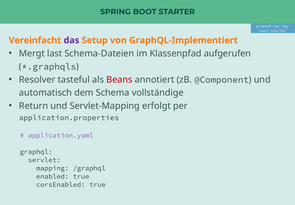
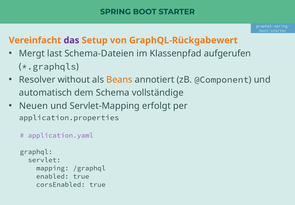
GraphQL-Implementiert: GraphQL-Implementiert -> GraphQL-Rückgabewert (183, 40)
tasteful: tasteful -> without (74, 79)
Beans colour: red -> orange (119, 79)
Return: Return -> Neuen (33, 105)
